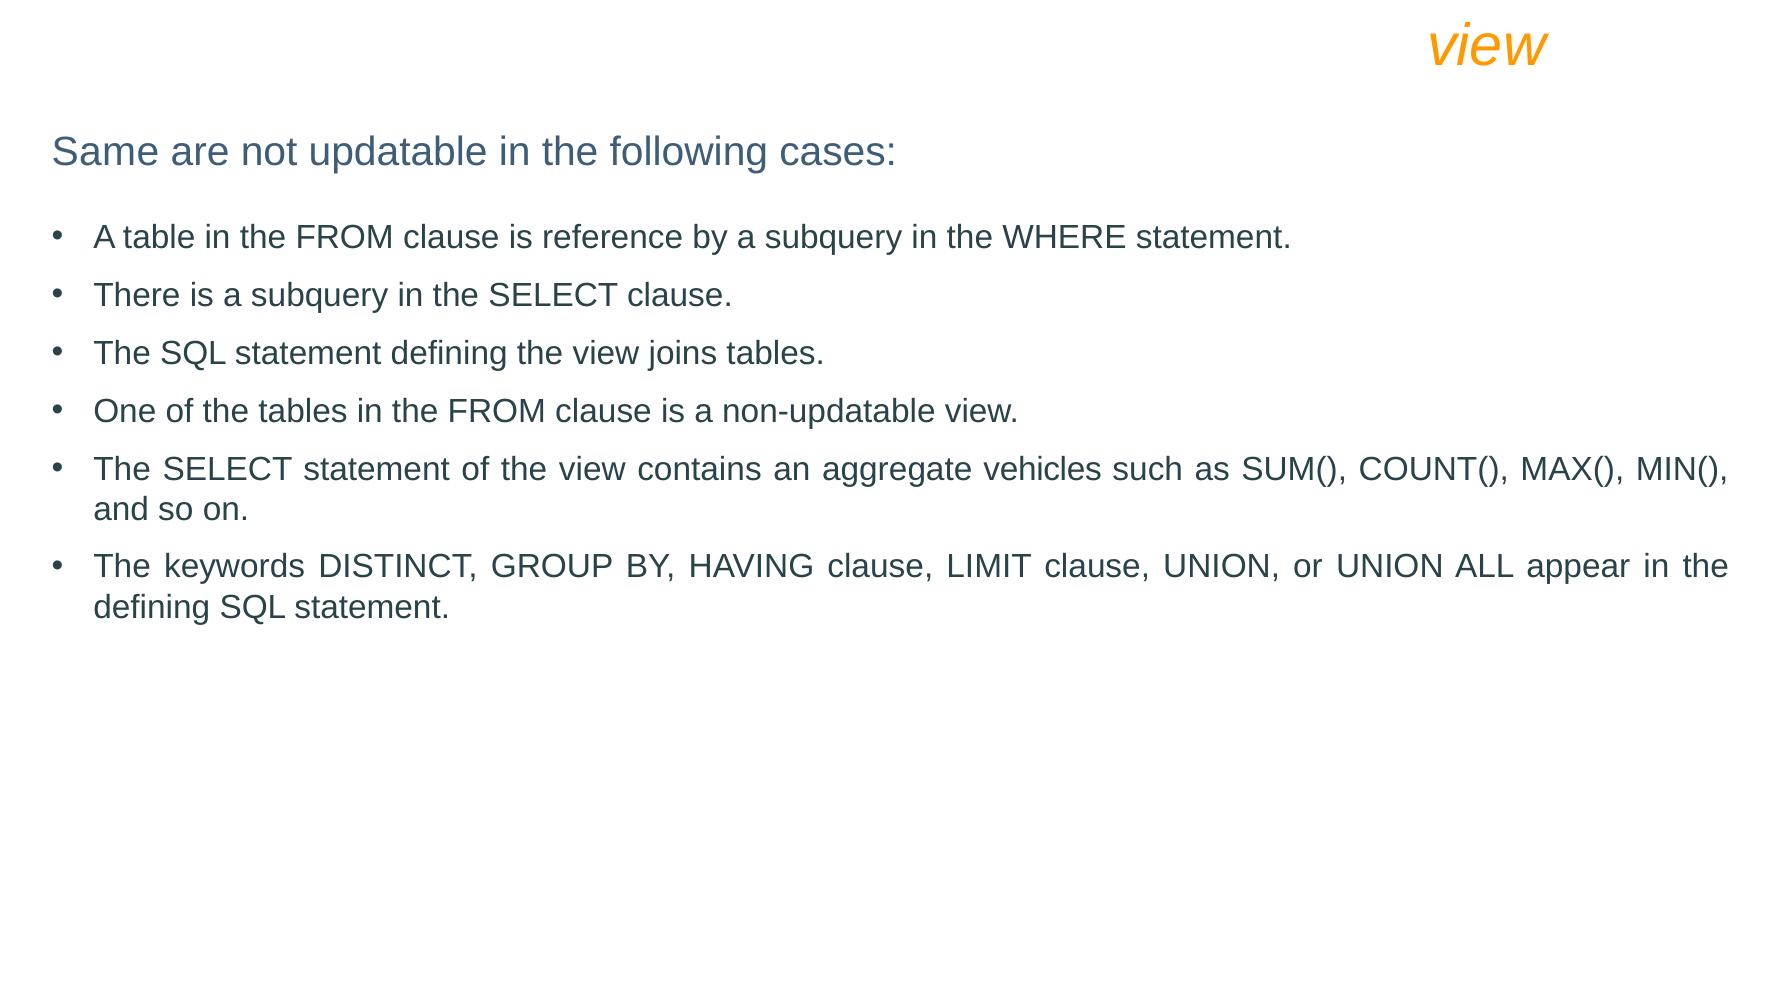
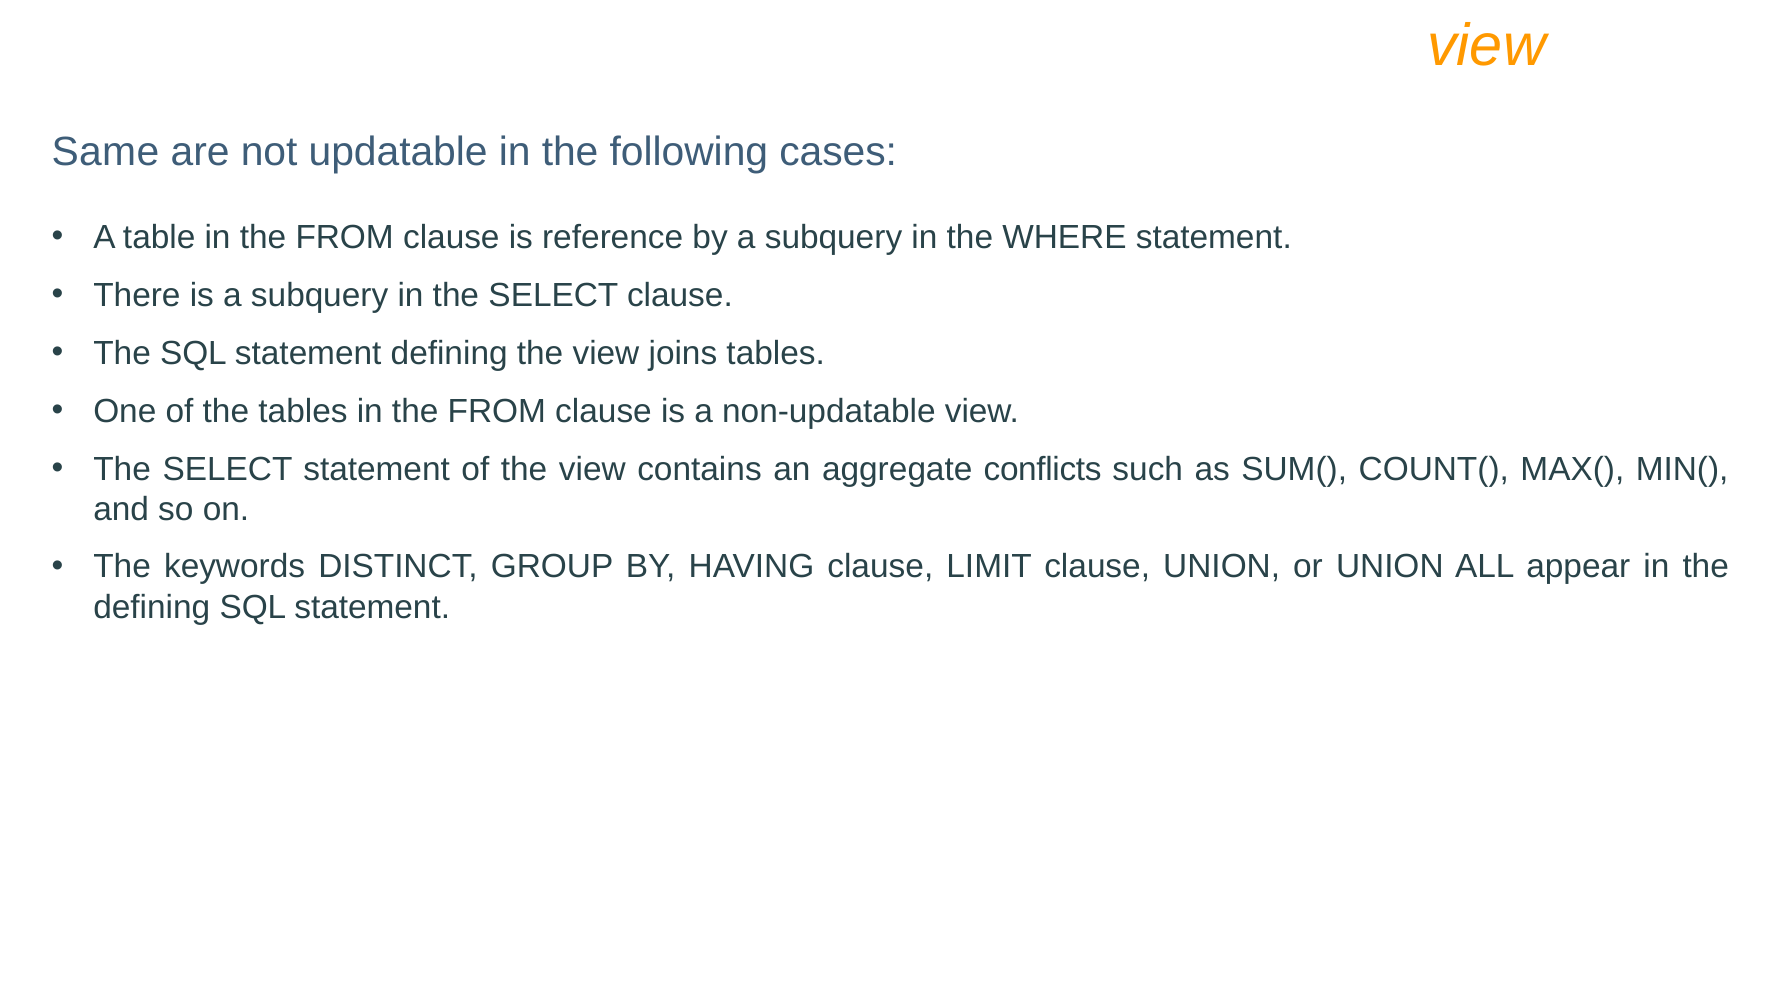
vehicles: vehicles -> conflicts (1043, 469)
